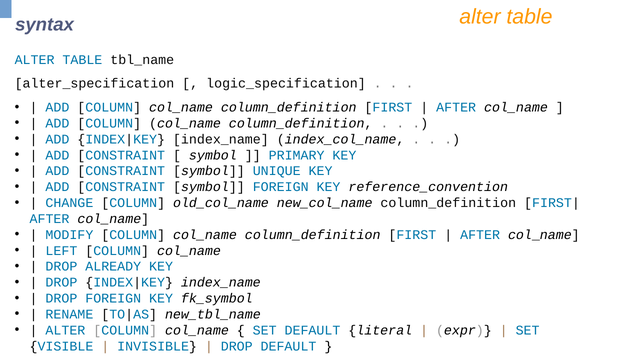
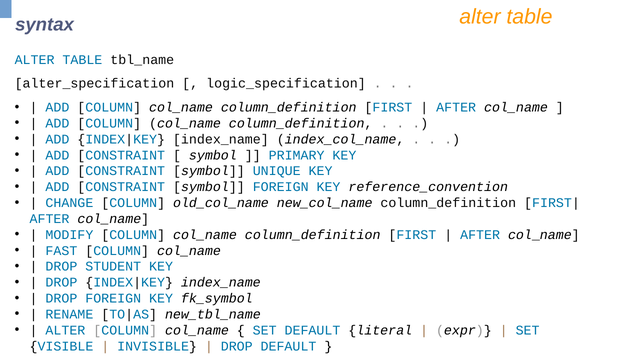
LEFT: LEFT -> FAST (61, 251)
ALREADY: ALREADY -> STUDENT (113, 267)
